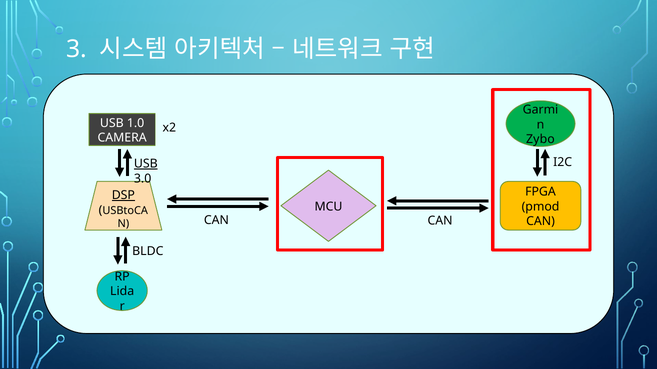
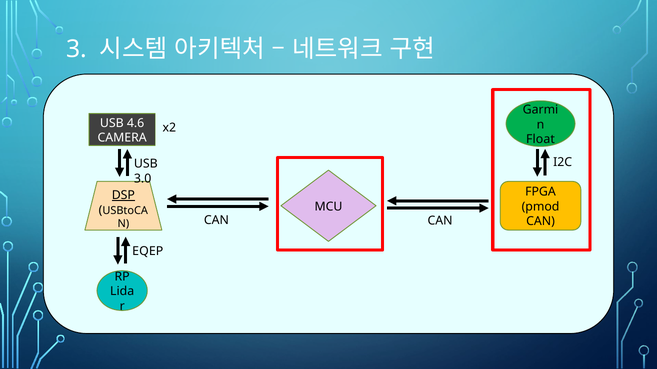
1.0: 1.0 -> 4.6 (136, 123)
Zybo: Zybo -> Float (540, 139)
USB underline: present -> none (146, 164)
BLDC: BLDC -> EQEP (148, 252)
